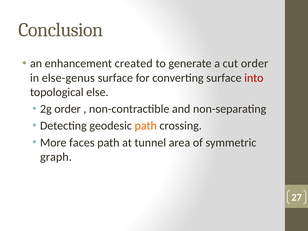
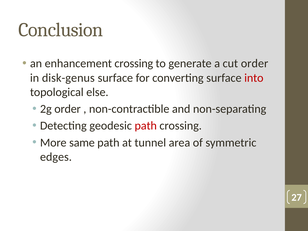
enhancement created: created -> crossing (134, 63)
else-genus: else-genus -> disk-genus (68, 78)
path colour: orange -> red (146, 126)
faces: faces -> same (82, 143)
graph: graph -> edges (56, 157)
